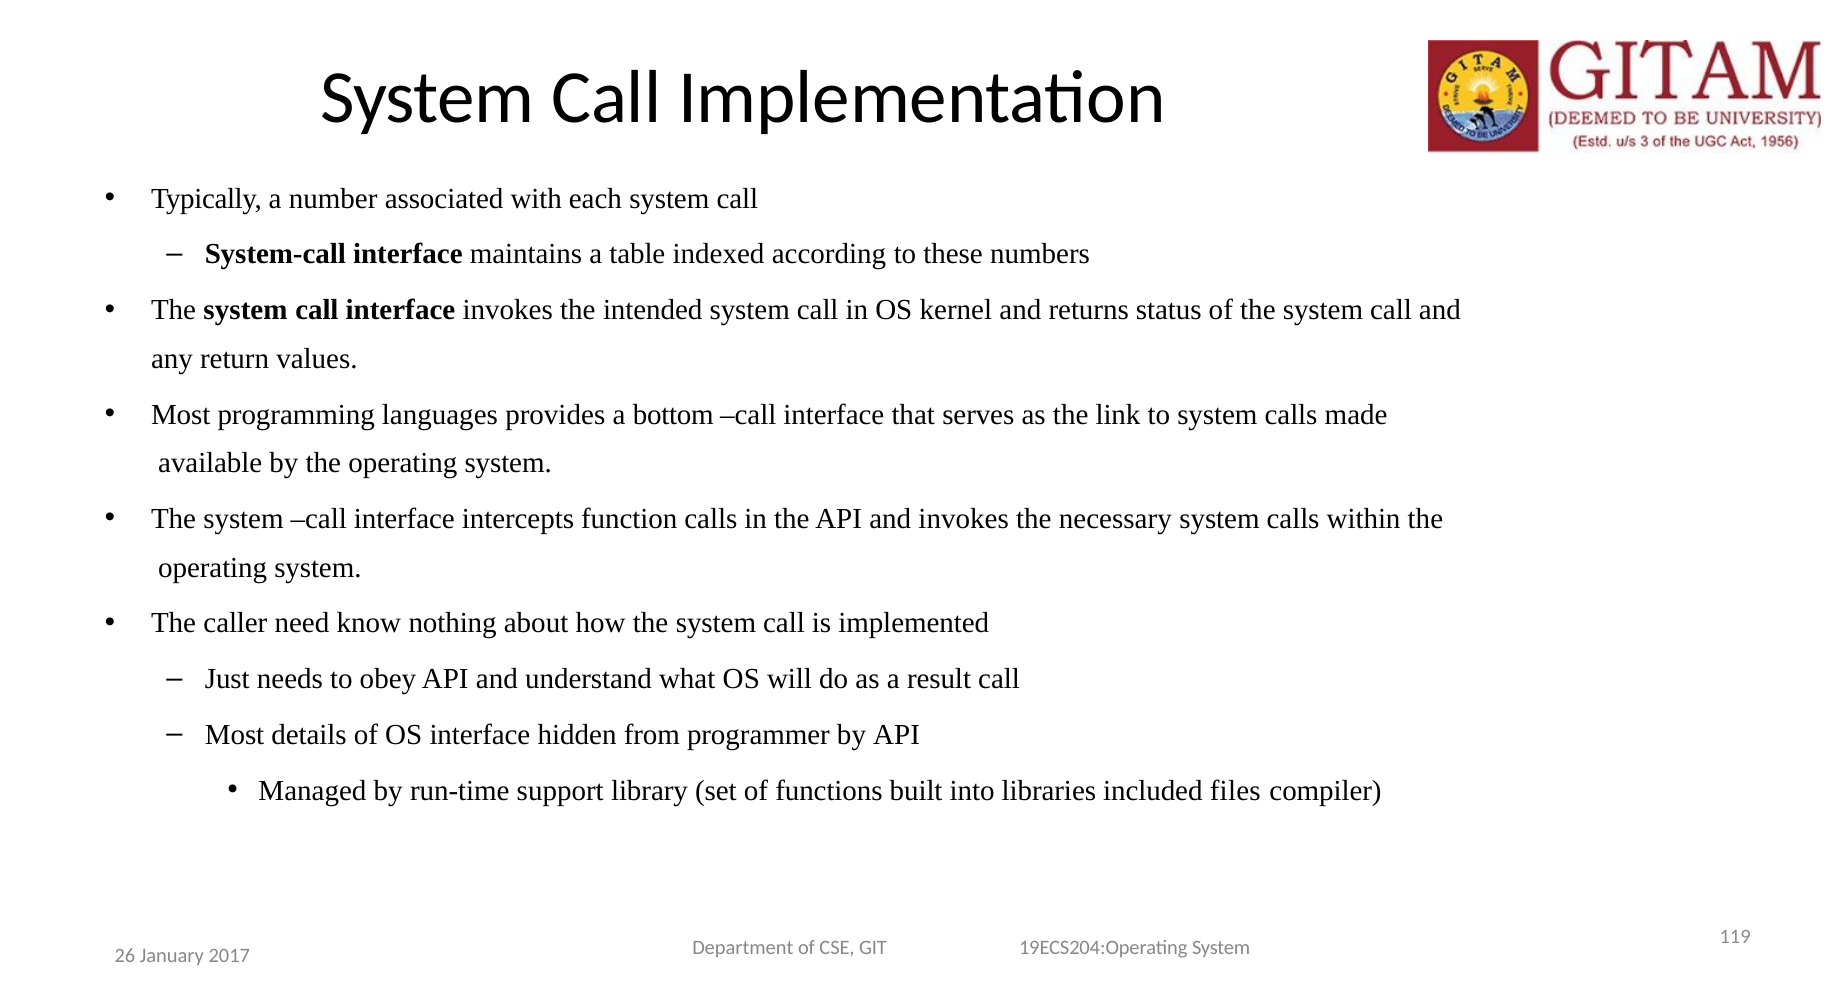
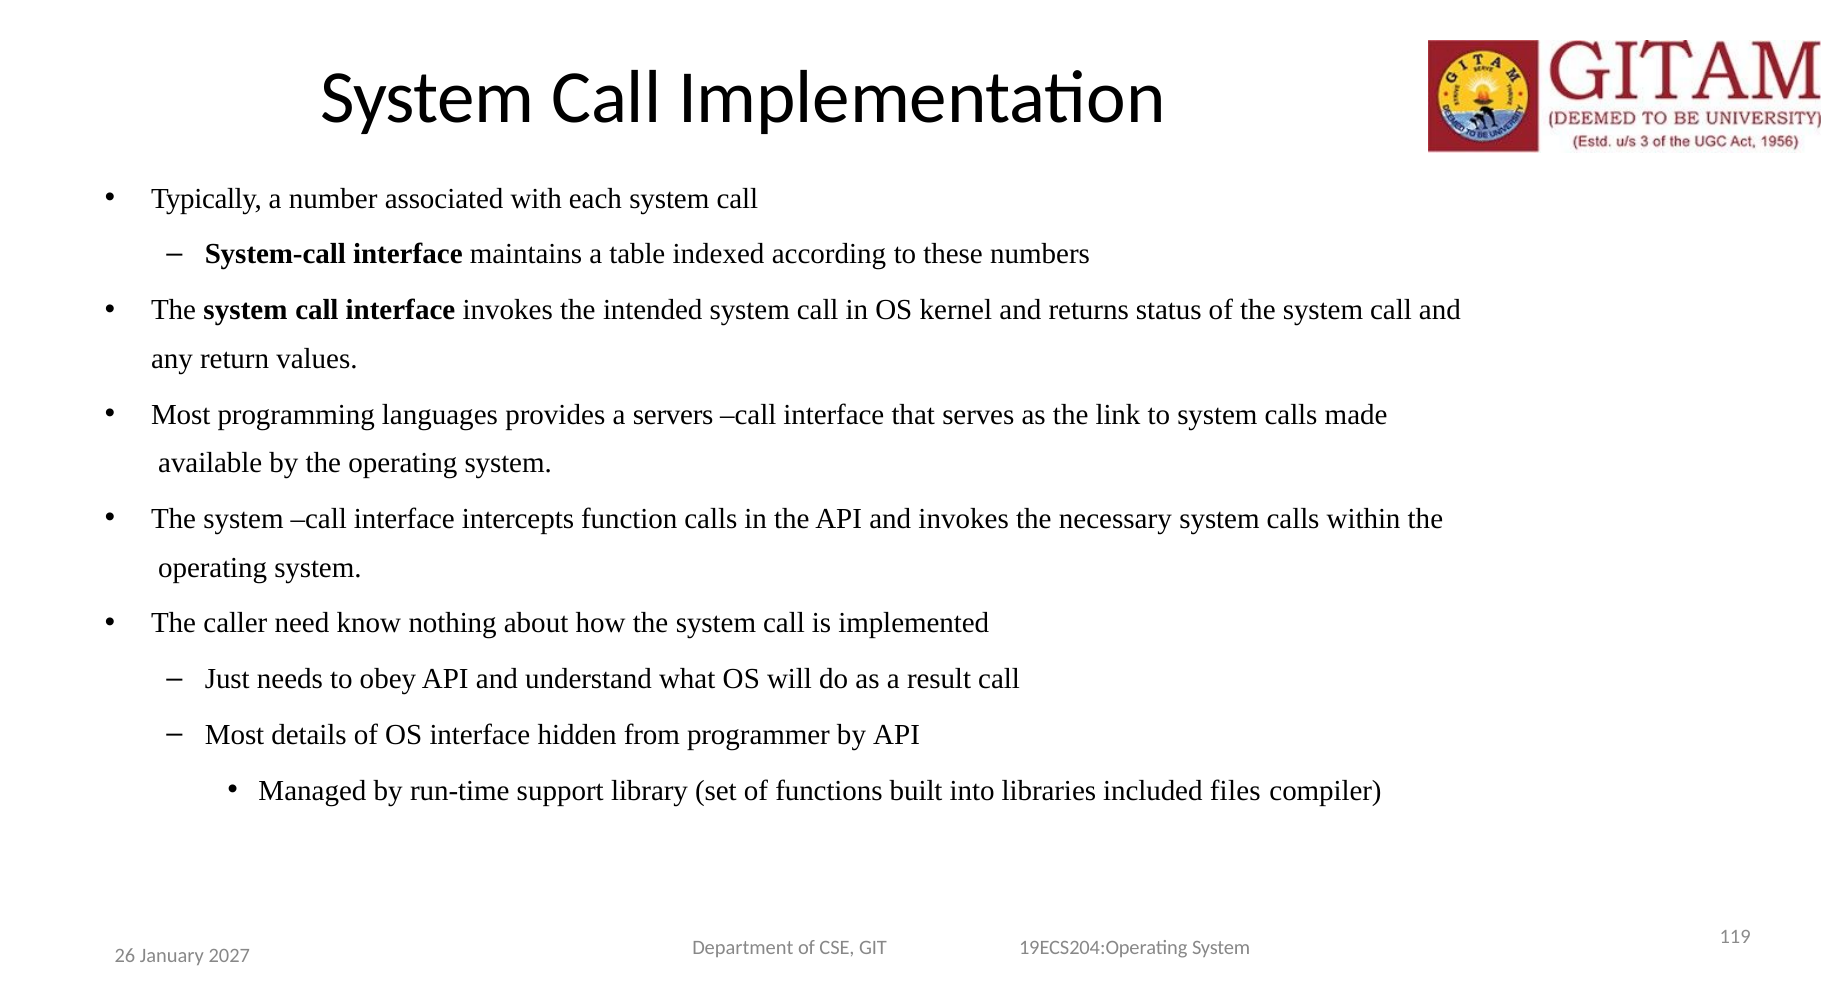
bottom: bottom -> servers (673, 414)
2017: 2017 -> 2027 (229, 956)
